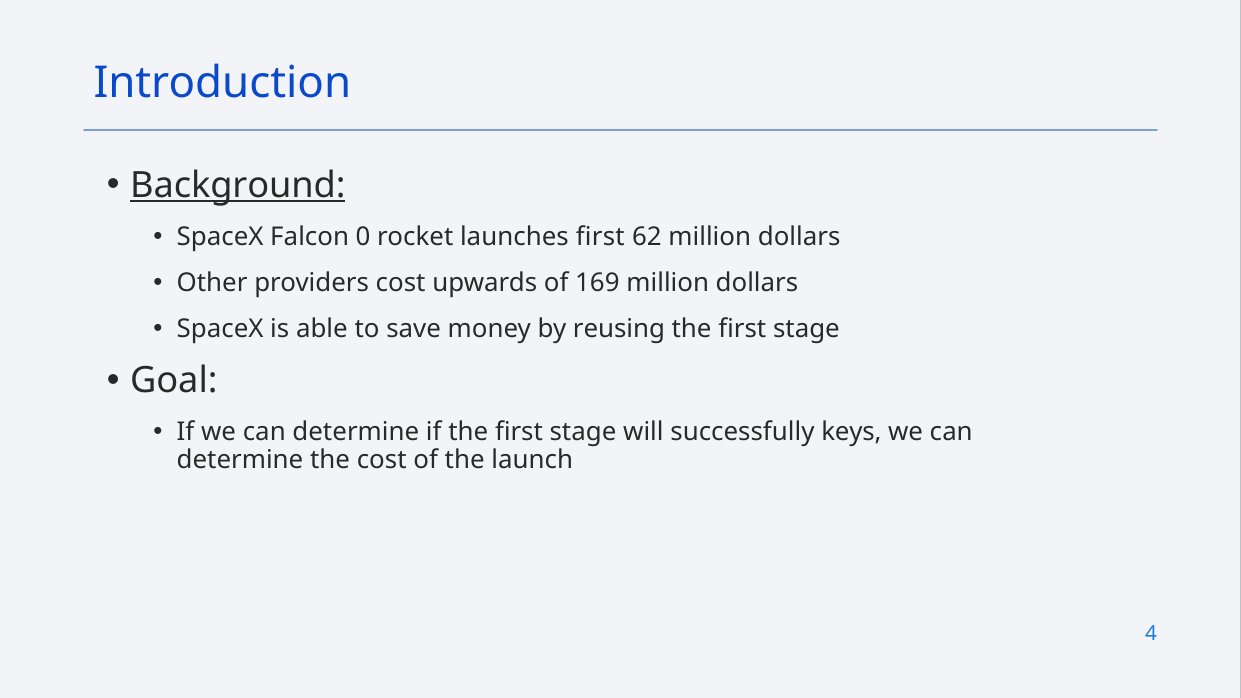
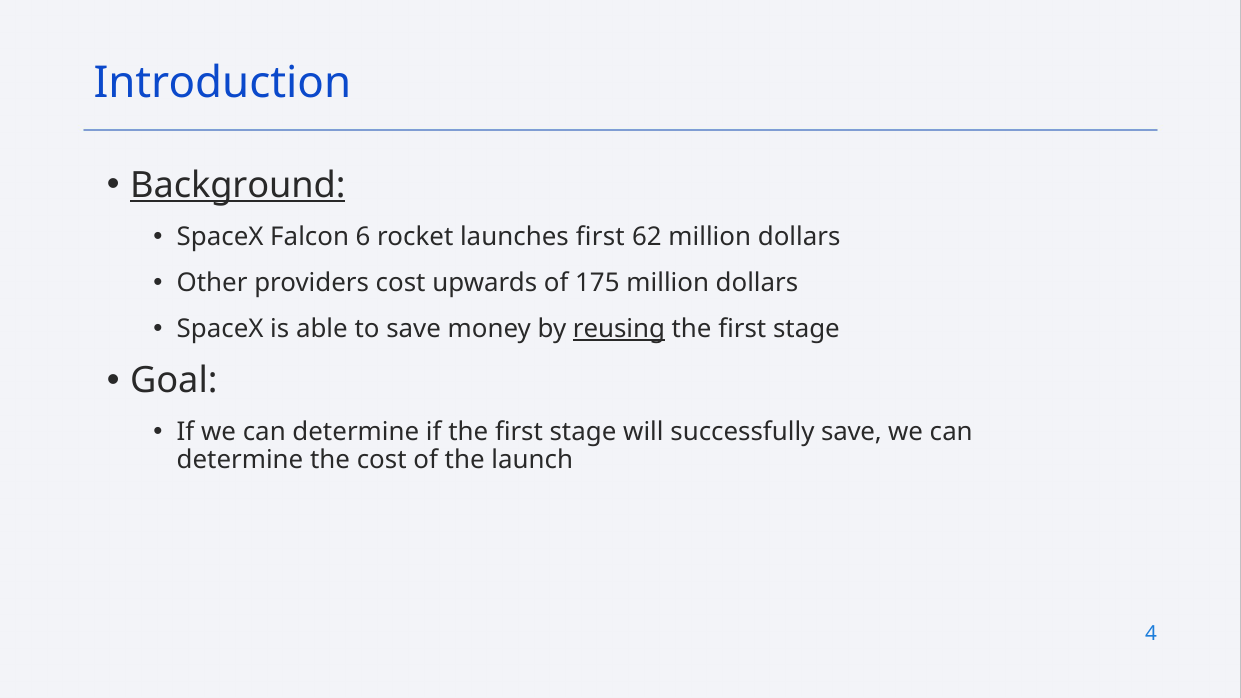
0: 0 -> 6 (363, 237)
169: 169 -> 175 (597, 283)
reusing underline: none -> present (619, 329)
successfully keys: keys -> save (851, 432)
